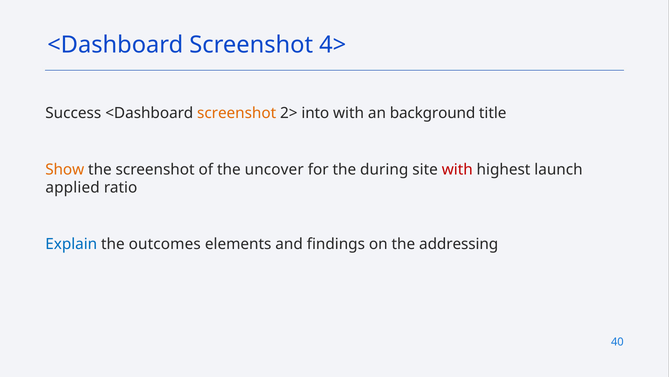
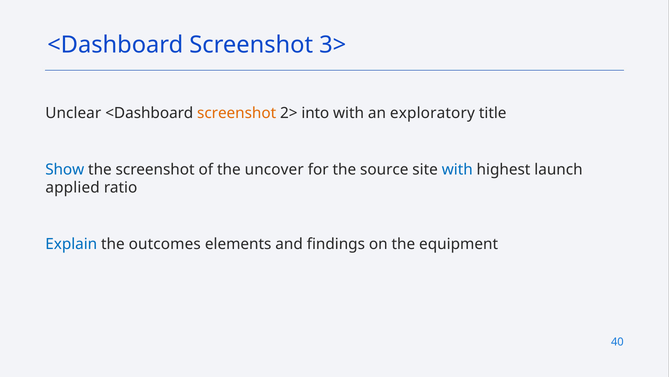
4>: 4> -> 3> (333, 45)
Success: Success -> Unclear (73, 113)
background: background -> exploratory (432, 113)
Show colour: orange -> blue (65, 169)
during: during -> source (384, 169)
with colour: red -> blue (457, 169)
addressing: addressing -> equipment (459, 244)
